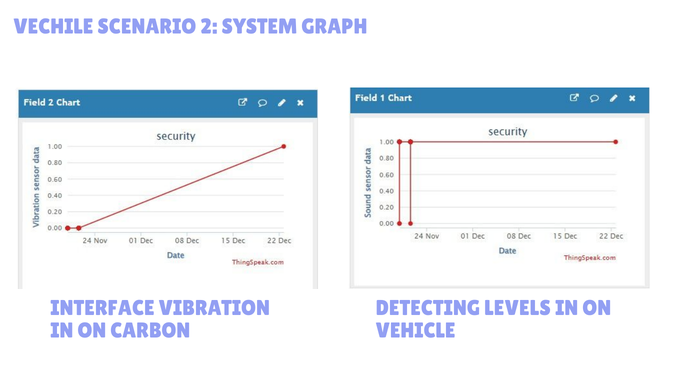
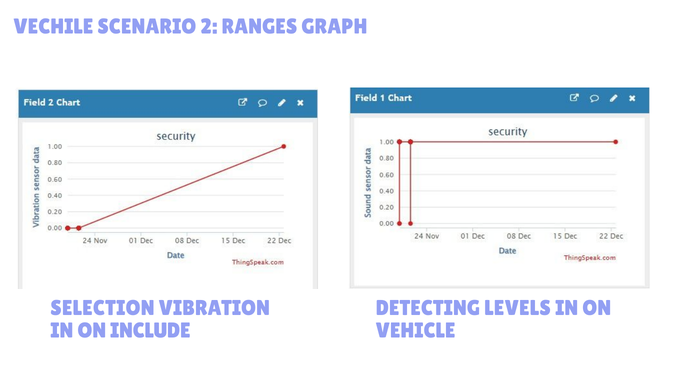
SYSTEM: SYSTEM -> RANGES (259, 27)
INTERFACE: INTERFACE -> SELECTION (102, 308)
CARBON: CARBON -> INCLUDE (150, 331)
